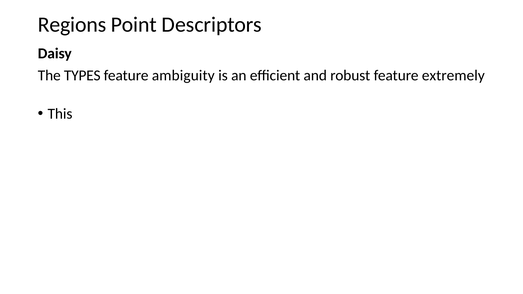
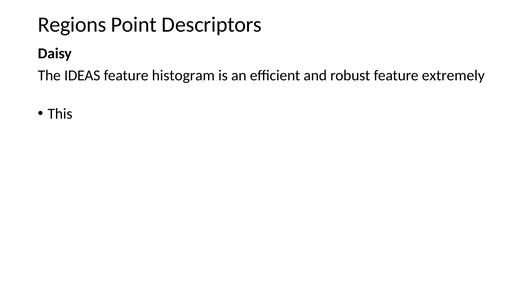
TYPES: TYPES -> IDEAS (82, 75)
ambiguity: ambiguity -> histogram (183, 75)
